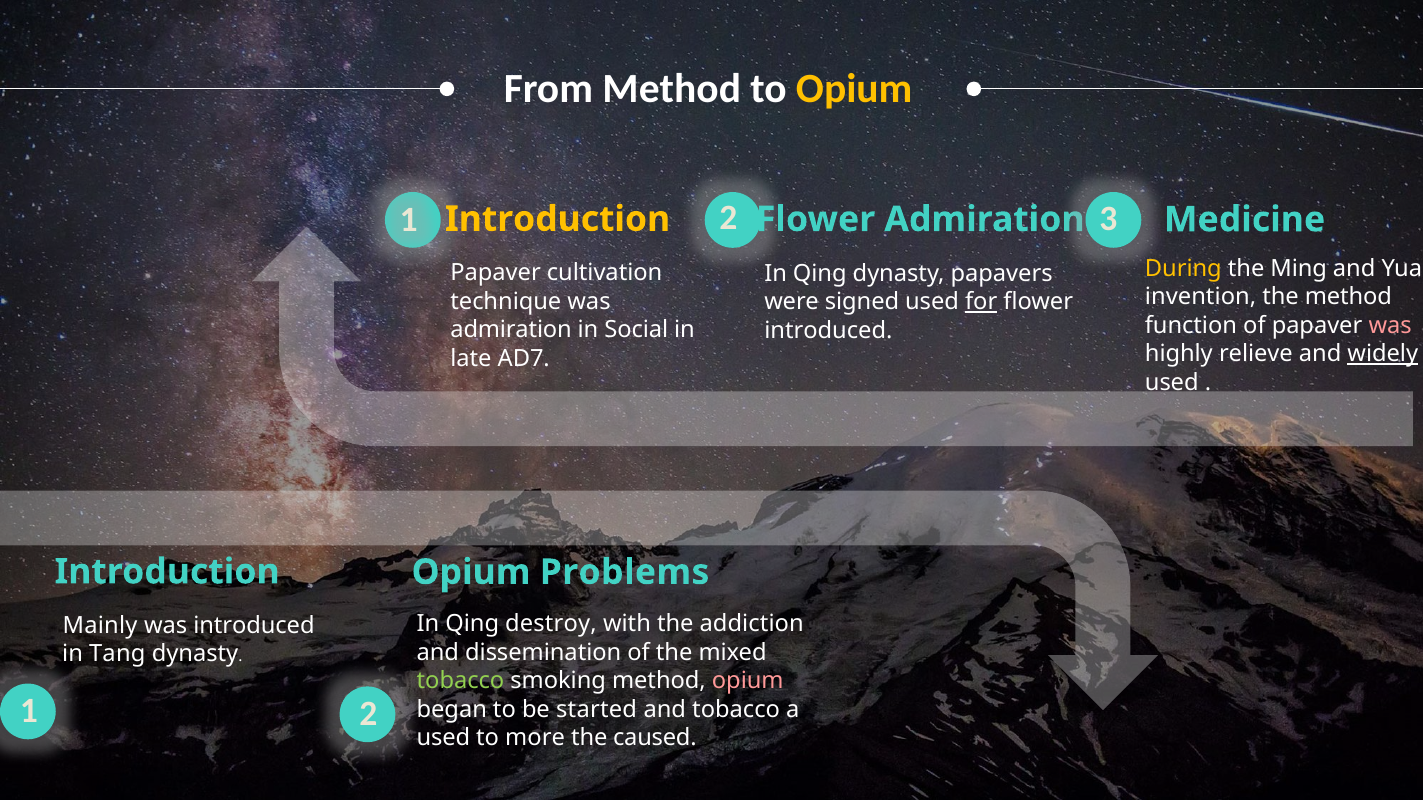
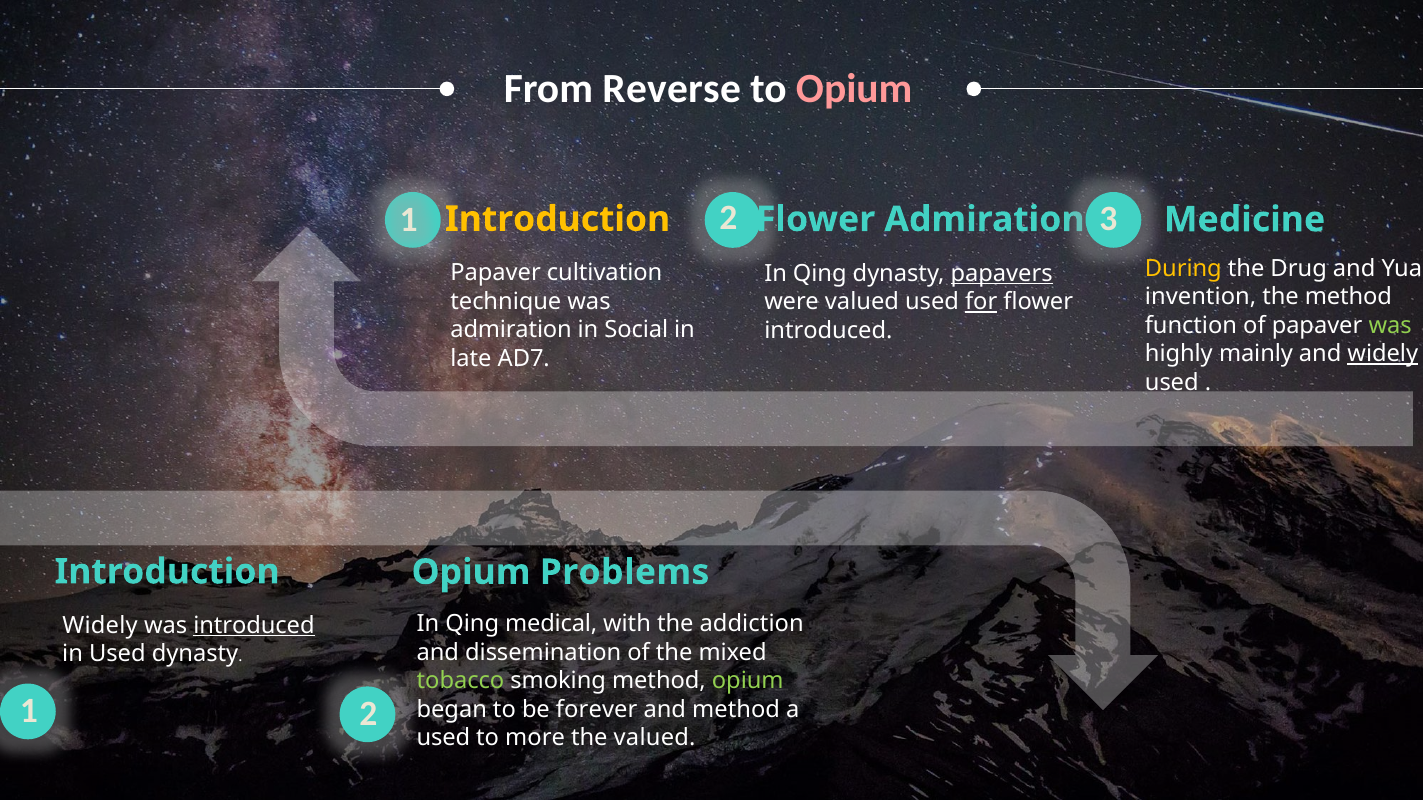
From Method: Method -> Reverse (672, 89)
Opium colour: yellow -> pink (854, 89)
Ming: Ming -> Drug (1299, 269)
papavers underline: none -> present (1002, 273)
were signed: signed -> valued (862, 302)
was colour: pink -> light green (1390, 326)
relieve: relieve -> mainly (1256, 354)
destroy: destroy -> medical (551, 624)
Mainly: Mainly -> Widely (100, 626)
introduced underline: none -> present (254, 626)
in Tang: Tang -> Used (117, 654)
opium colour: pink -> light green (748, 681)
started: started -> forever (597, 710)
and tobacco: tobacco -> method (736, 710)
the caused: caused -> valued (655, 738)
